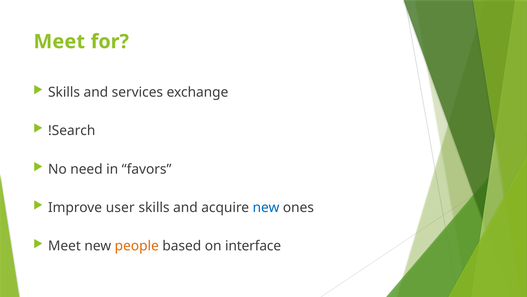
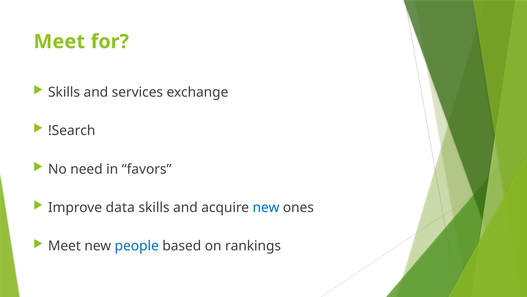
user: user -> data (120, 207)
people colour: orange -> blue (137, 246)
interface: interface -> rankings (253, 246)
